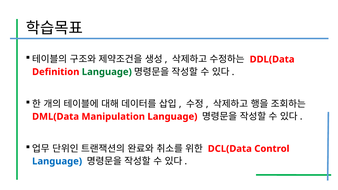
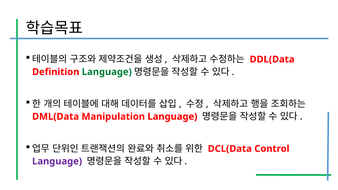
Language colour: blue -> purple (57, 161)
